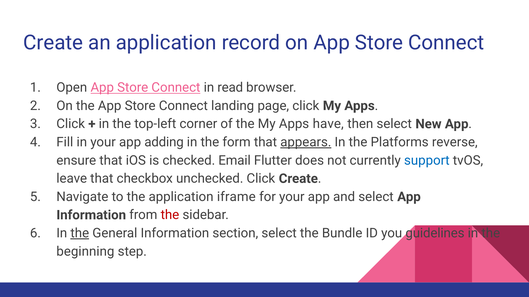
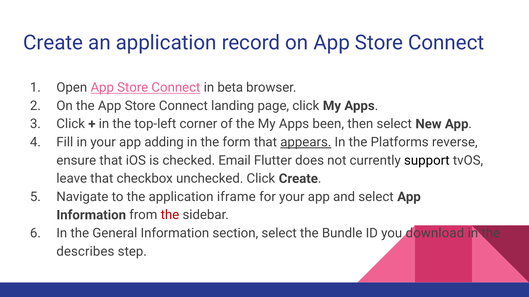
read: read -> beta (230, 88)
have: have -> been (328, 124)
support colour: blue -> black (427, 161)
the underline: present -> none (80, 234)
guidelines: guidelines -> download (435, 234)
beginning: beginning -> describes (85, 252)
